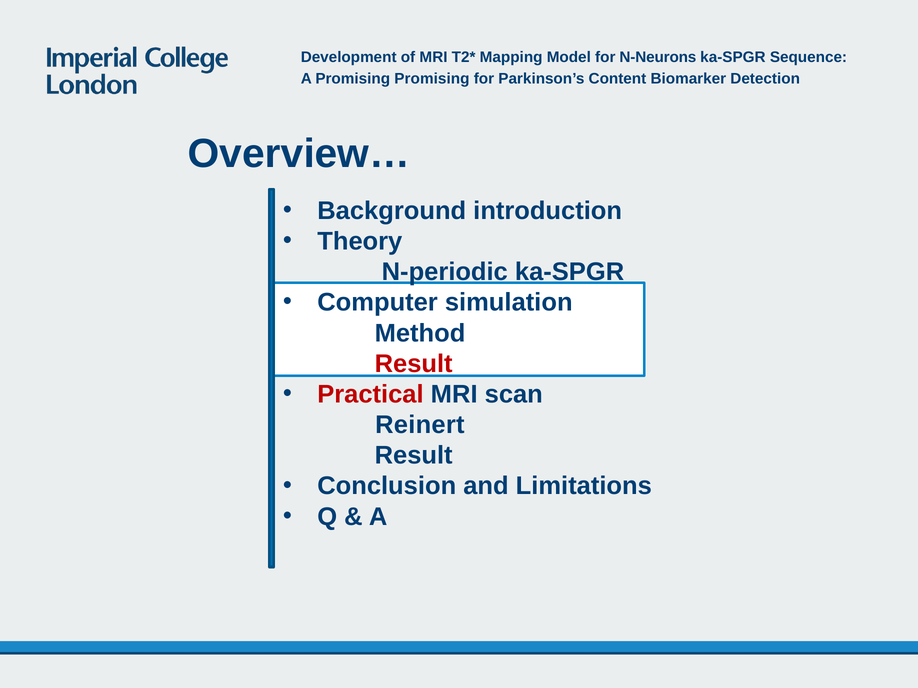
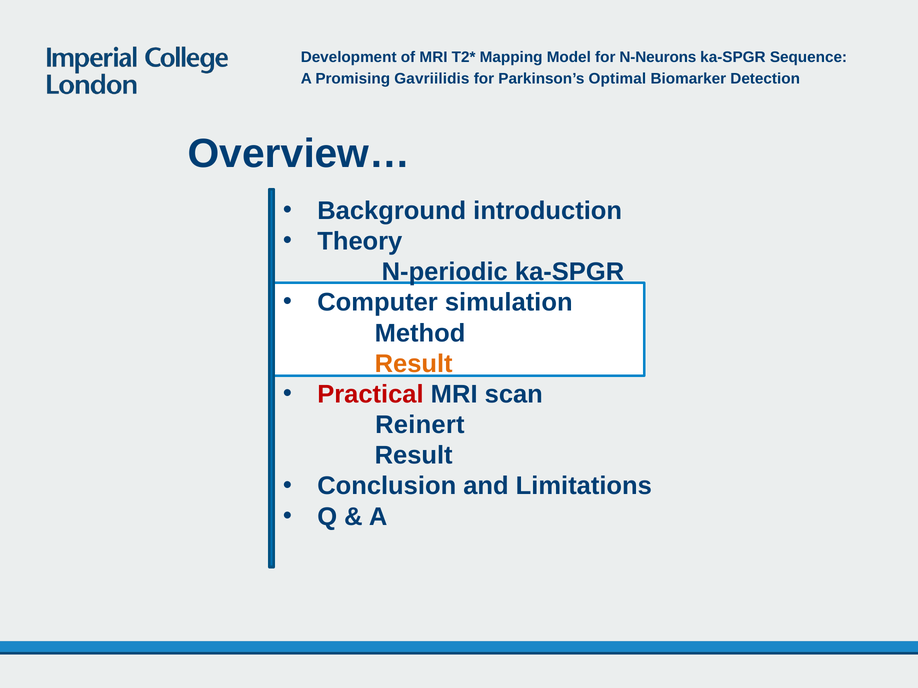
Promising Promising: Promising -> Gavriilidis (432, 79)
Content: Content -> Optimal (617, 79)
Result colour: red -> orange (414, 364)
